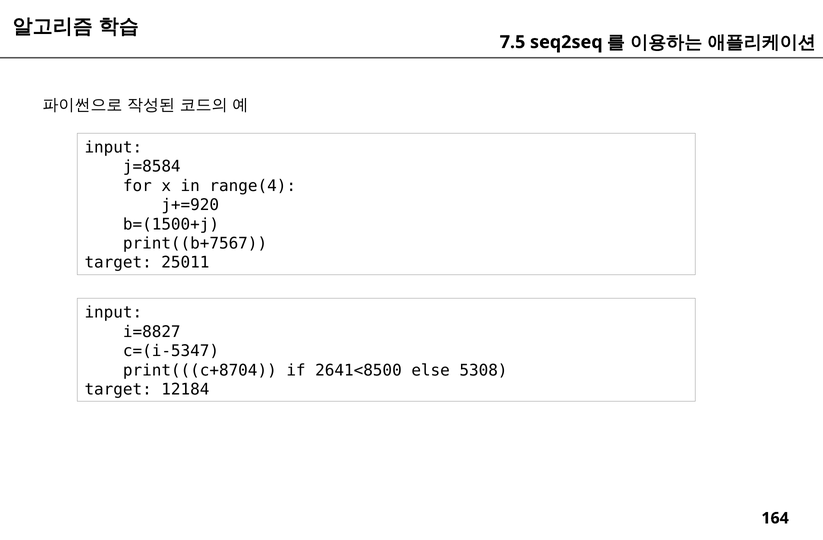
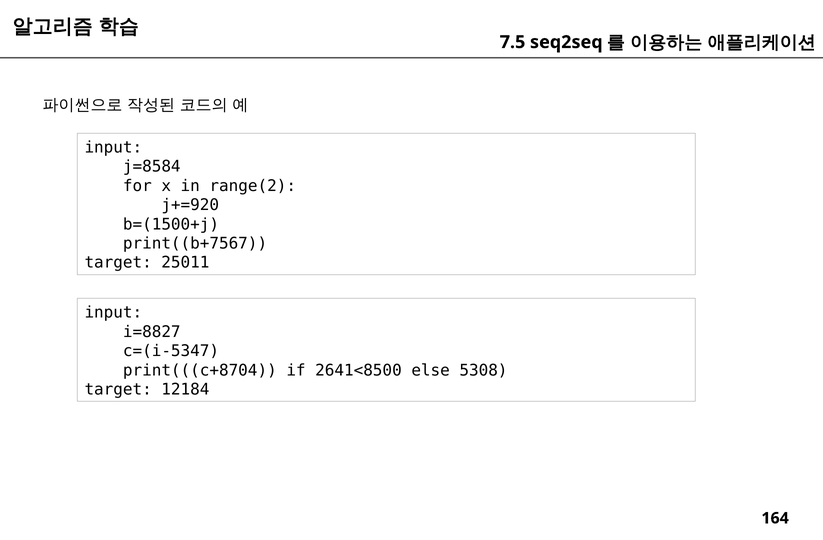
range(4: range(4 -> range(2 (253, 186)
